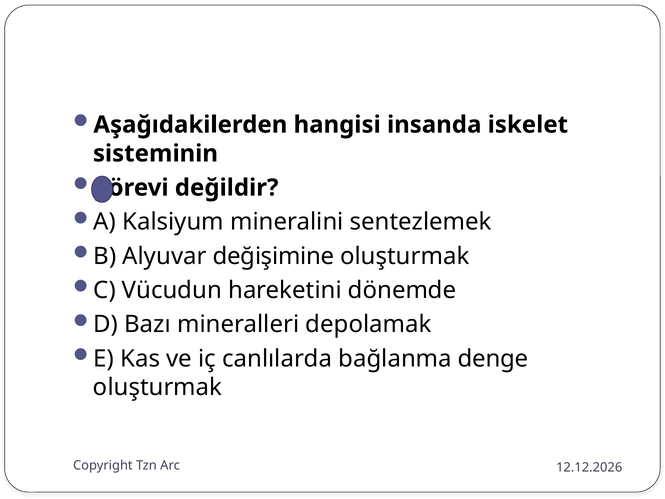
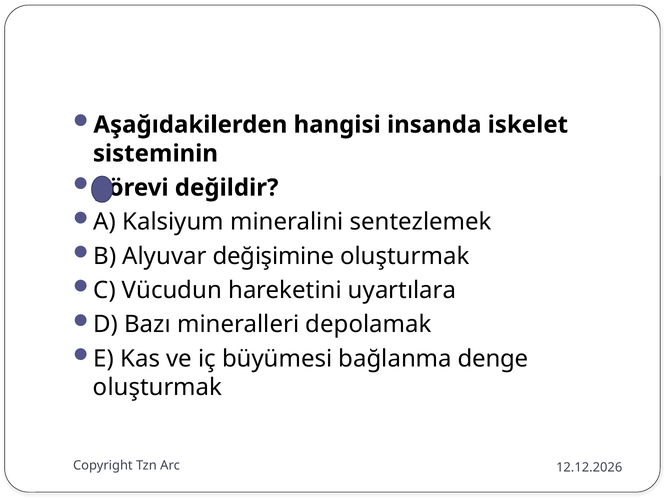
dönemde: dönemde -> uyartılara (402, 290)
canlılarda: canlılarda -> büyümesi (277, 358)
